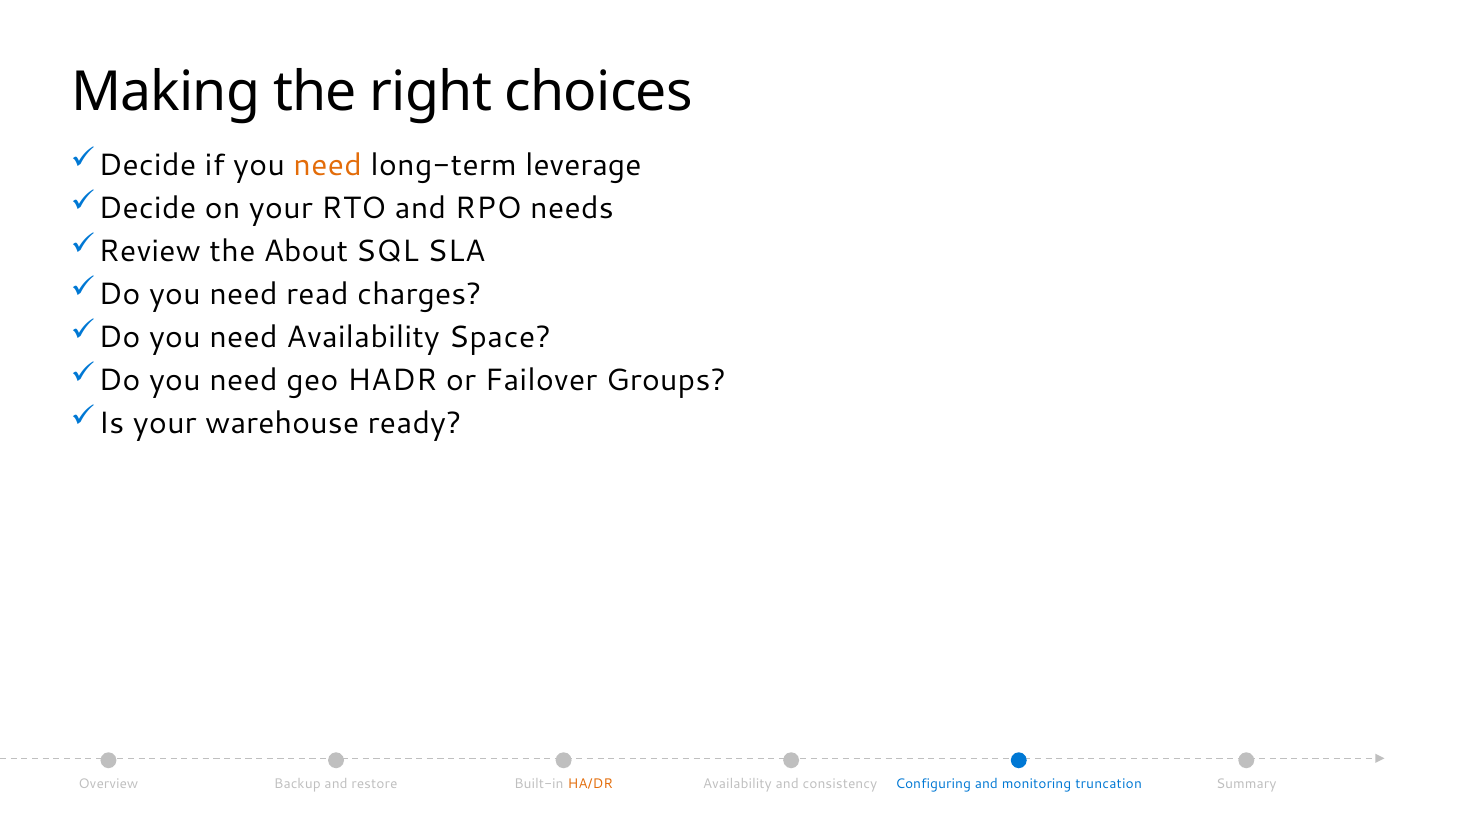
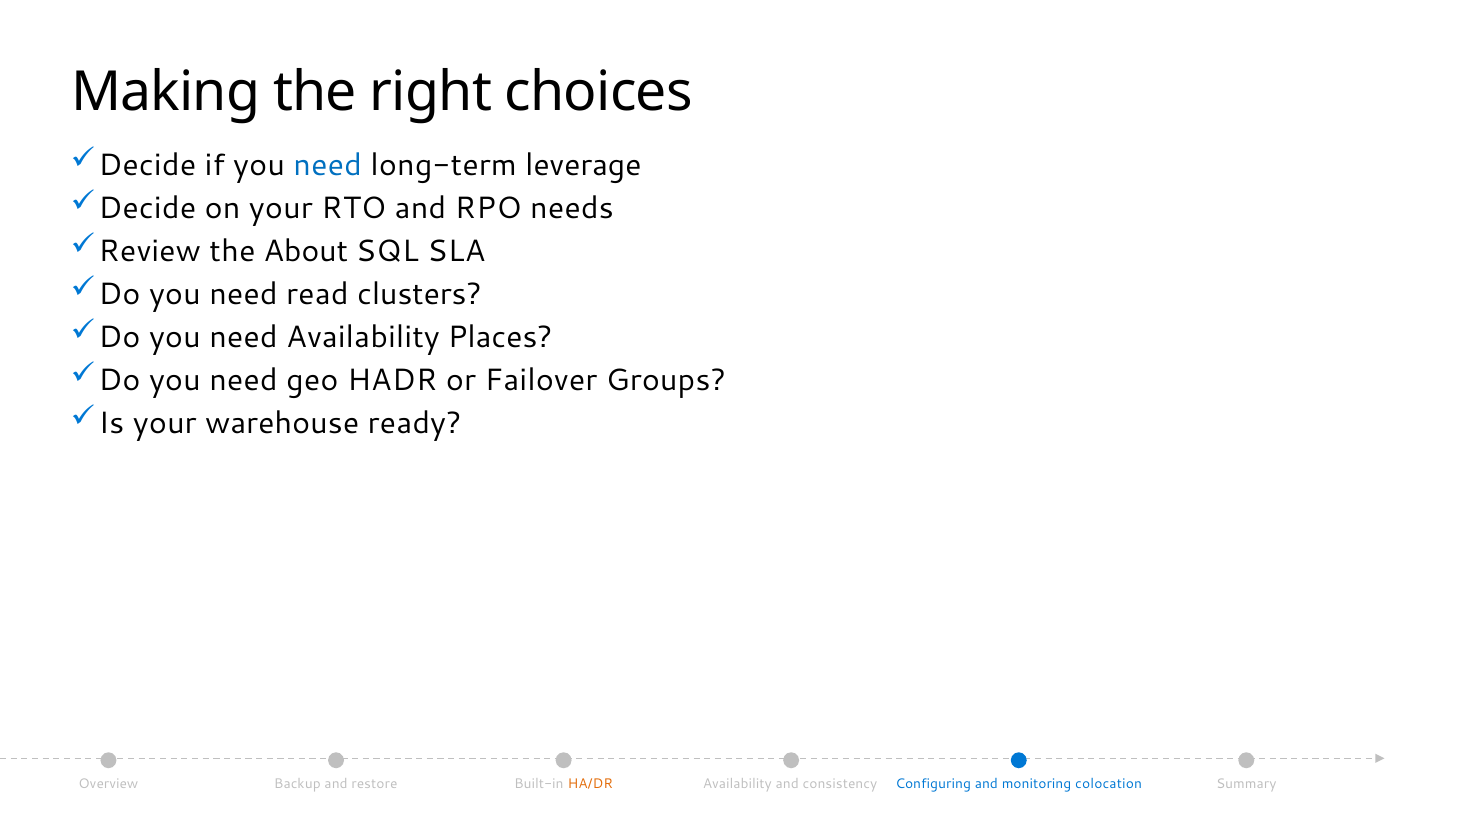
need colour: orange -> blue (328, 165)
charges: charges -> clusters (420, 294)
Space: Space -> Places (500, 337)
truncation: truncation -> colocation (1109, 783)
